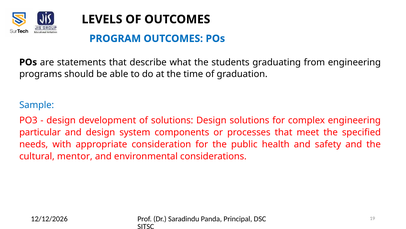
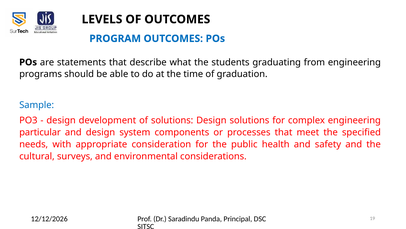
mentor: mentor -> surveys (75, 156)
